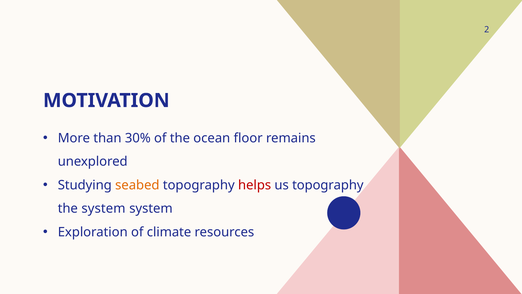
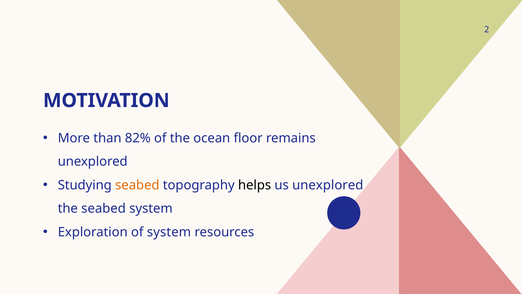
30%: 30% -> 82% (138, 138)
helps colour: red -> black (255, 185)
us topography: topography -> unexplored (328, 185)
the system: system -> seabed (104, 208)
of climate: climate -> system (169, 232)
